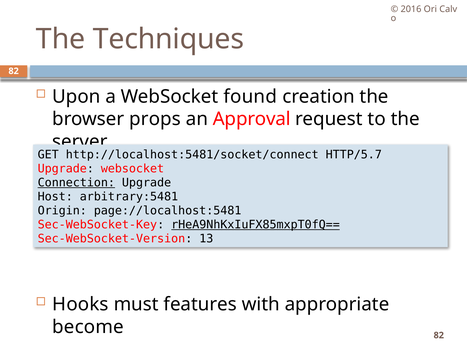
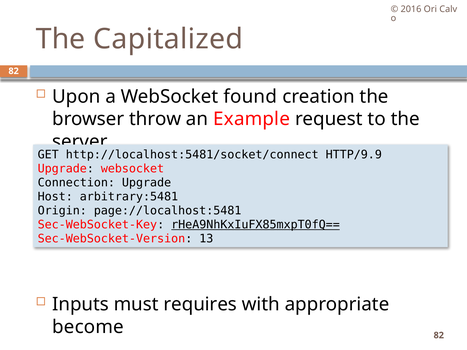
Techniques: Techniques -> Capitalized (168, 39)
props: props -> throw (155, 119)
Approval: Approval -> Example (252, 119)
HTTP/5.7: HTTP/5.7 -> HTTP/9.9 (354, 155)
Connection underline: present -> none (76, 183)
Hooks: Hooks -> Inputs (81, 304)
features: features -> requires (200, 304)
